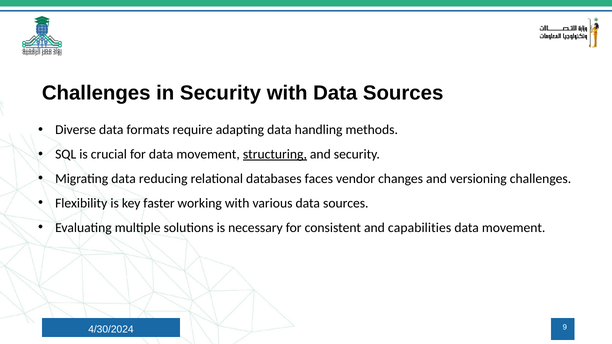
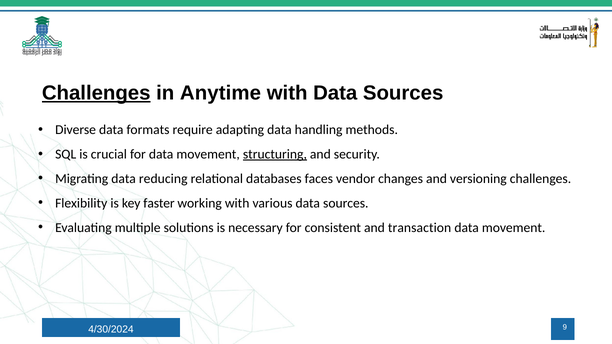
Challenges underline: none -> present (96, 93)
in Security: Security -> Anytime (220, 93)
capabilities: capabilities -> transaction (420, 228)
